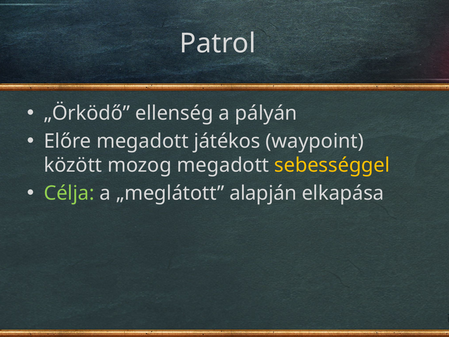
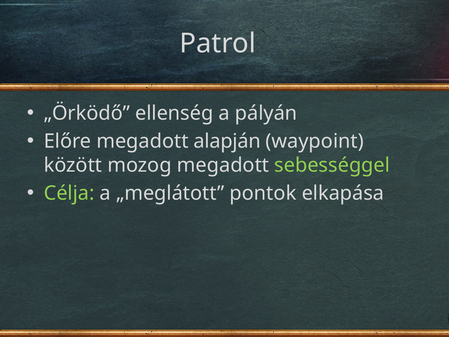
játékos: játékos -> alapján (227, 141)
sebességgel colour: yellow -> light green (332, 165)
alapján: alapján -> pontok (263, 193)
